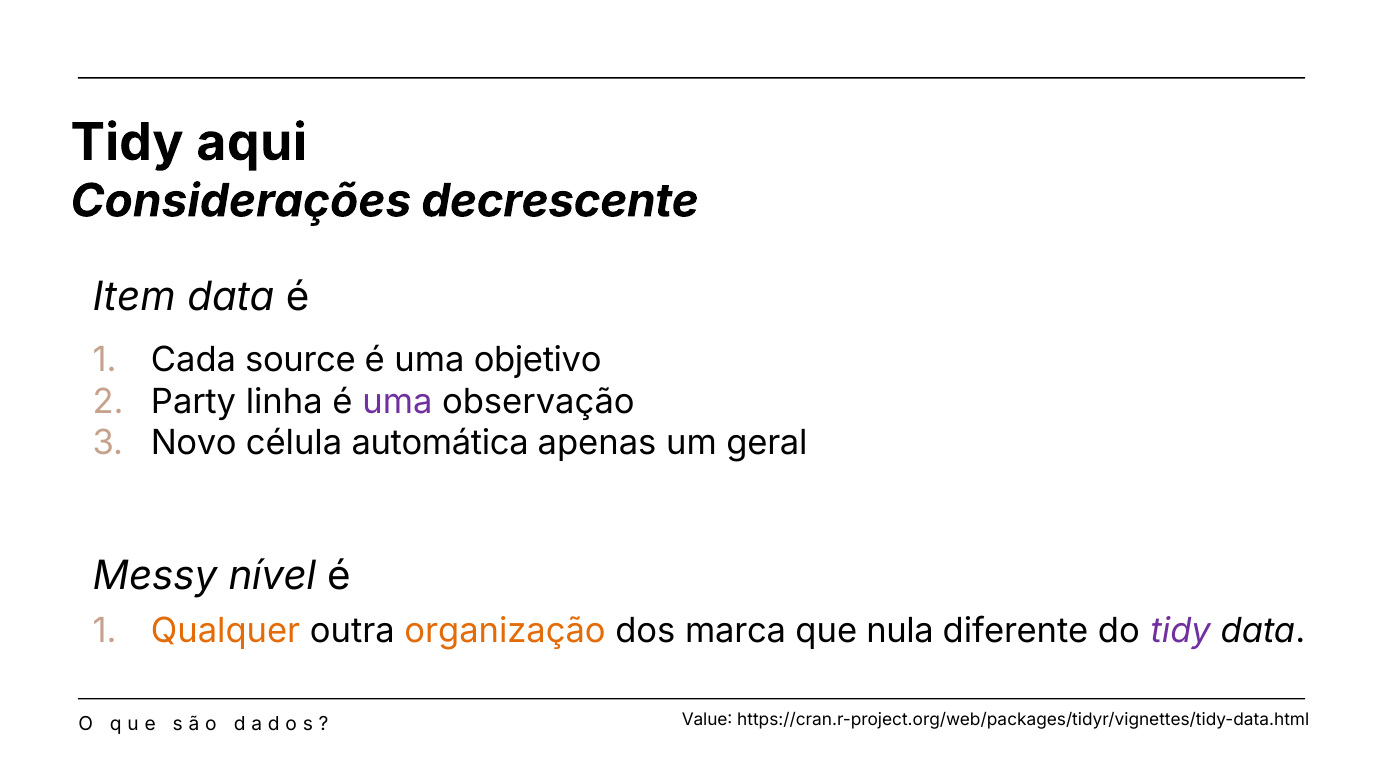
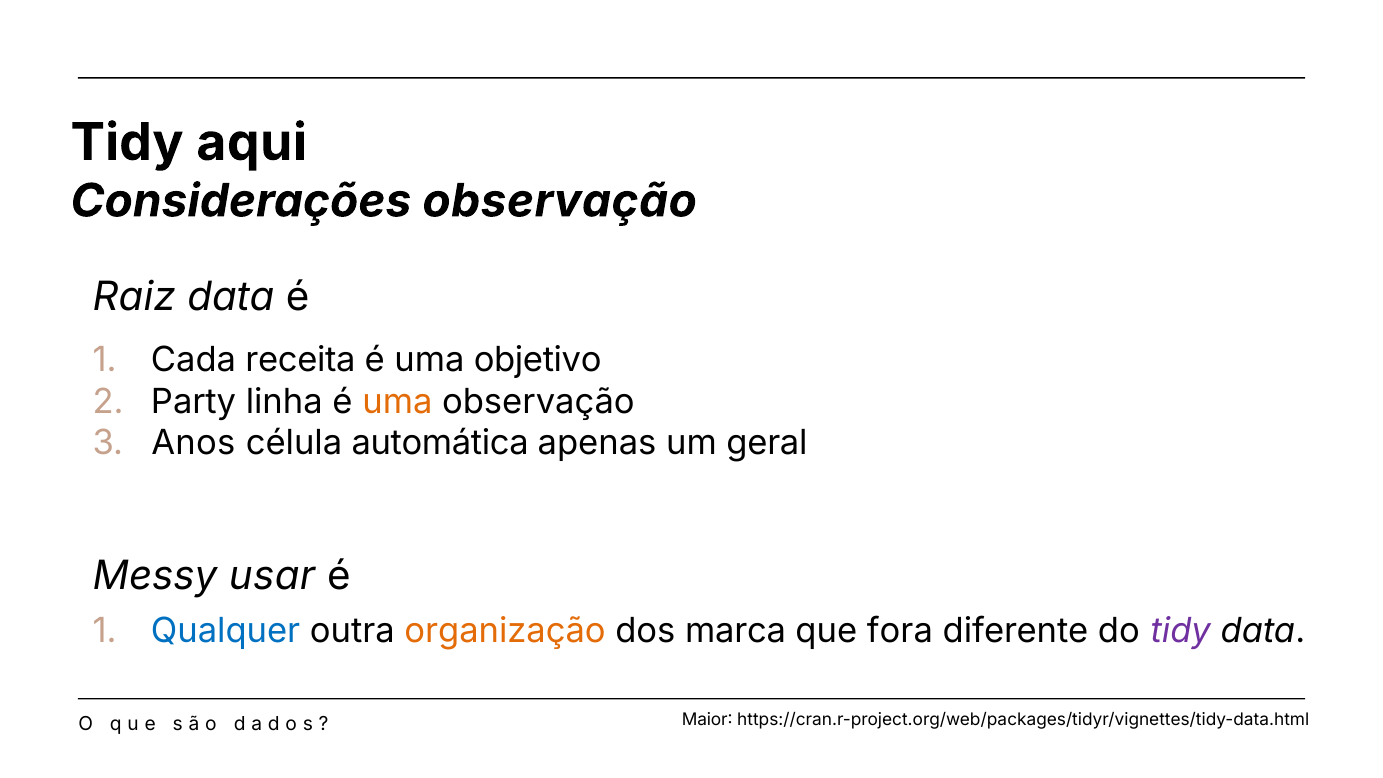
Considerações decrescente: decrescente -> observação (560, 201)
Item: Item -> Raiz (134, 297)
source: source -> receita (301, 360)
uma colour: purple -> orange (397, 402)
Novo: Novo -> Anos (193, 443)
nível: nível -> usar (272, 576)
Qualquer colour: orange -> blue (226, 631)
nula: nula -> fora (900, 631)
Value: Value -> Maior (707, 719)
